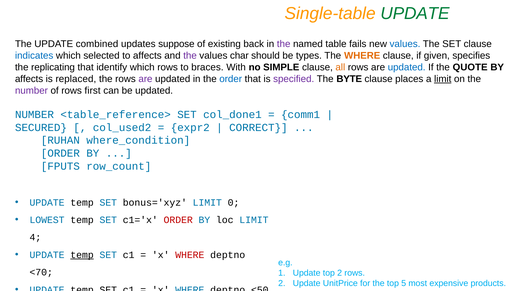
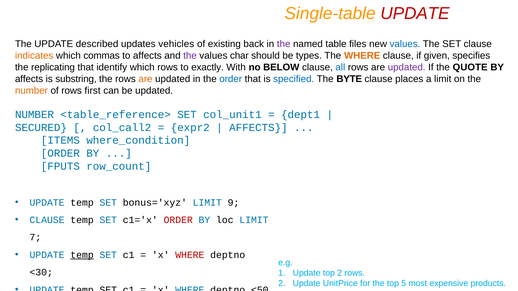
UPDATE colour: green -> red (415, 13)
combined: combined -> described (97, 44)
suppose: suppose -> vehicles (176, 44)
fails: fails -> files (358, 44)
indicates colour: blue -> orange (34, 56)
selected: selected -> commas (102, 56)
braces: braces -> exactly (208, 67)
SIMPLE: SIMPLE -> BELOW (281, 67)
all colour: orange -> blue (340, 67)
updated colour: blue -> purple (407, 67)
replaced: replaced -> substring (76, 79)
are colour: purple -> orange (145, 79)
specified colour: purple -> blue (294, 79)
limit underline: present -> none (443, 79)
number colour: purple -> orange (31, 91)
col_done1: col_done1 -> col_unit1 (232, 115)
comm1: comm1 -> dept1 (301, 115)
col_used2: col_used2 -> col_call2 (122, 128)
CORRECT: CORRECT -> AFFECTS (258, 128)
RUHAN: RUHAN -> ITEMS (60, 141)
0: 0 -> 9 (234, 203)
LOWEST: LOWEST -> CLAUSE (47, 220)
4: 4 -> 7 (35, 238)
<70: <70 -> <30 (41, 273)
